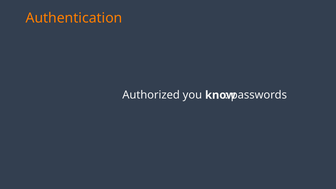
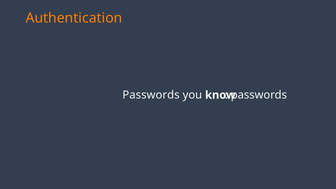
Authorized: Authorized -> Passwords (151, 95)
